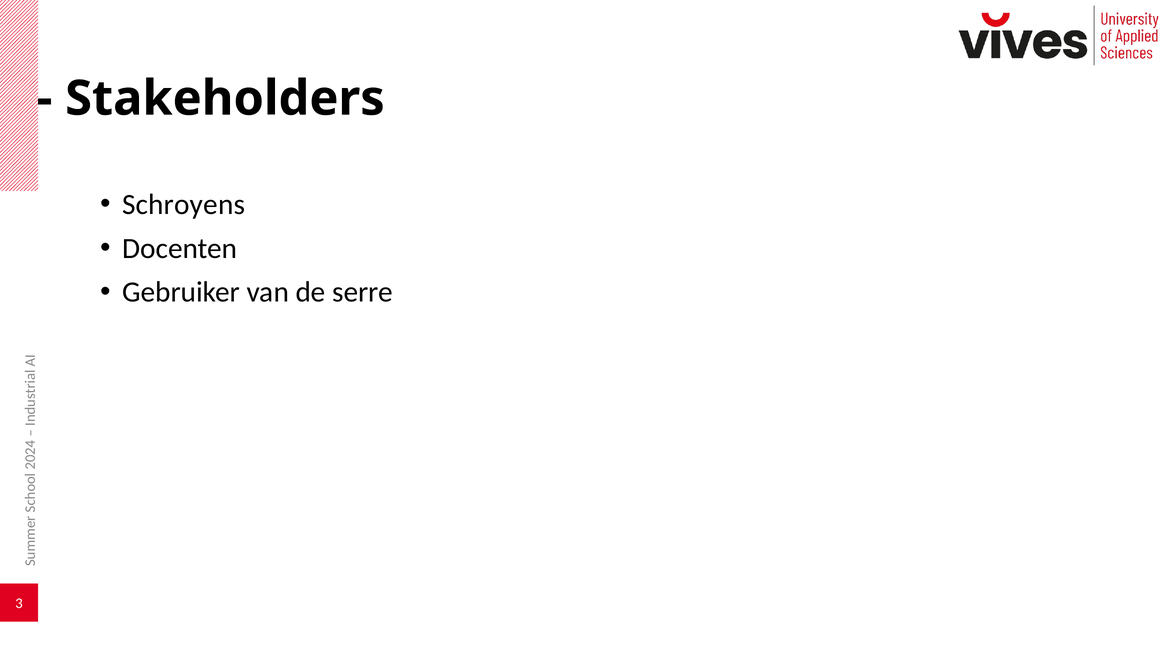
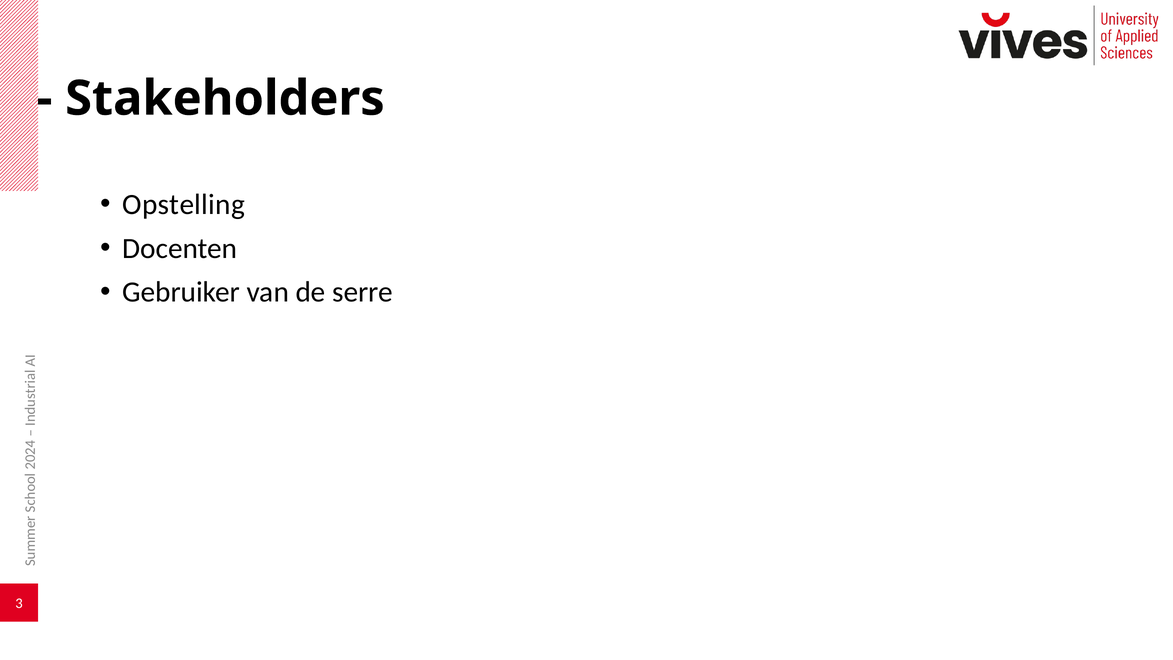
Schroyens: Schroyens -> Opstelling (184, 204)
